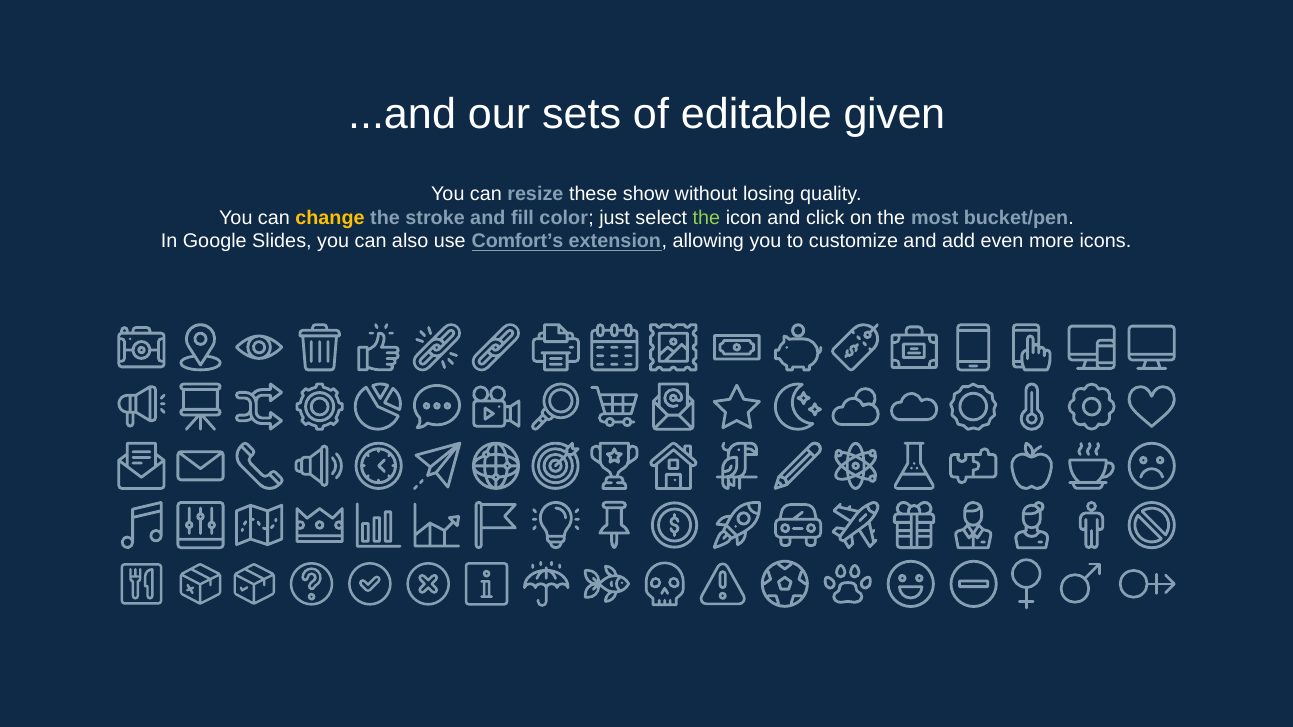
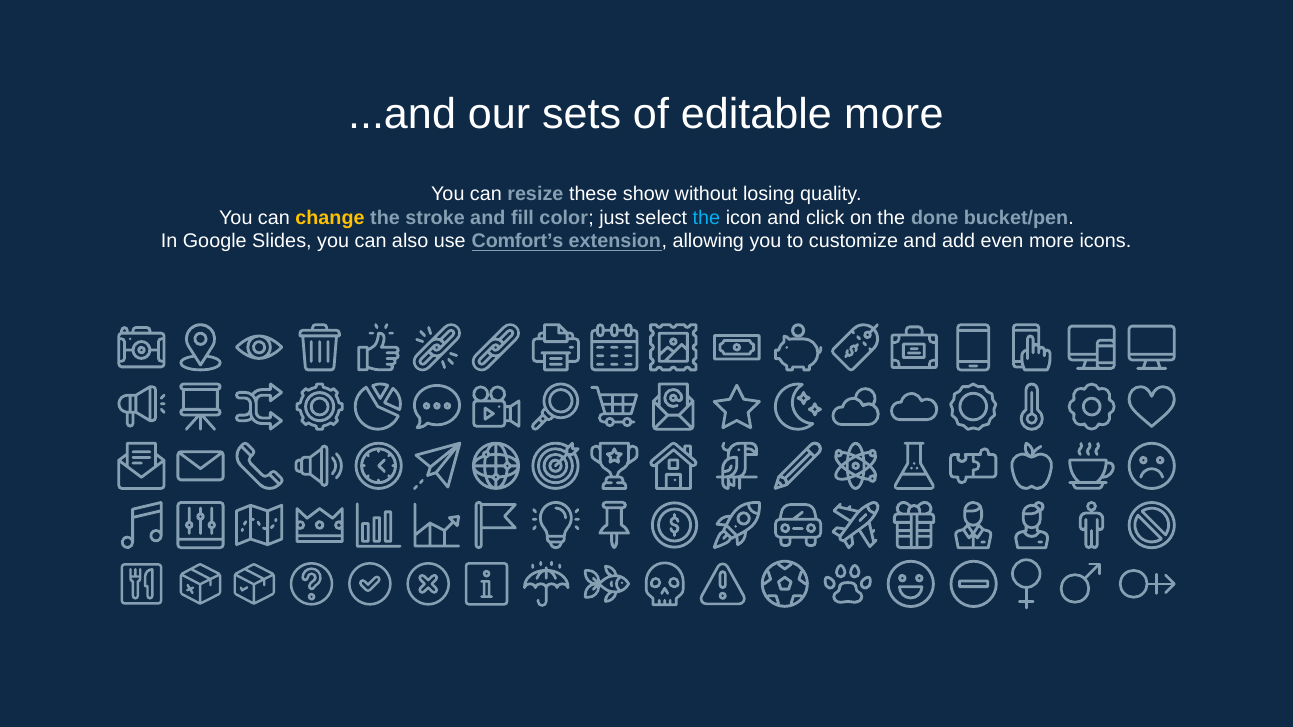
editable given: given -> more (894, 114)
the colour: light green -> light blue (706, 218)
most: most -> done (935, 218)
